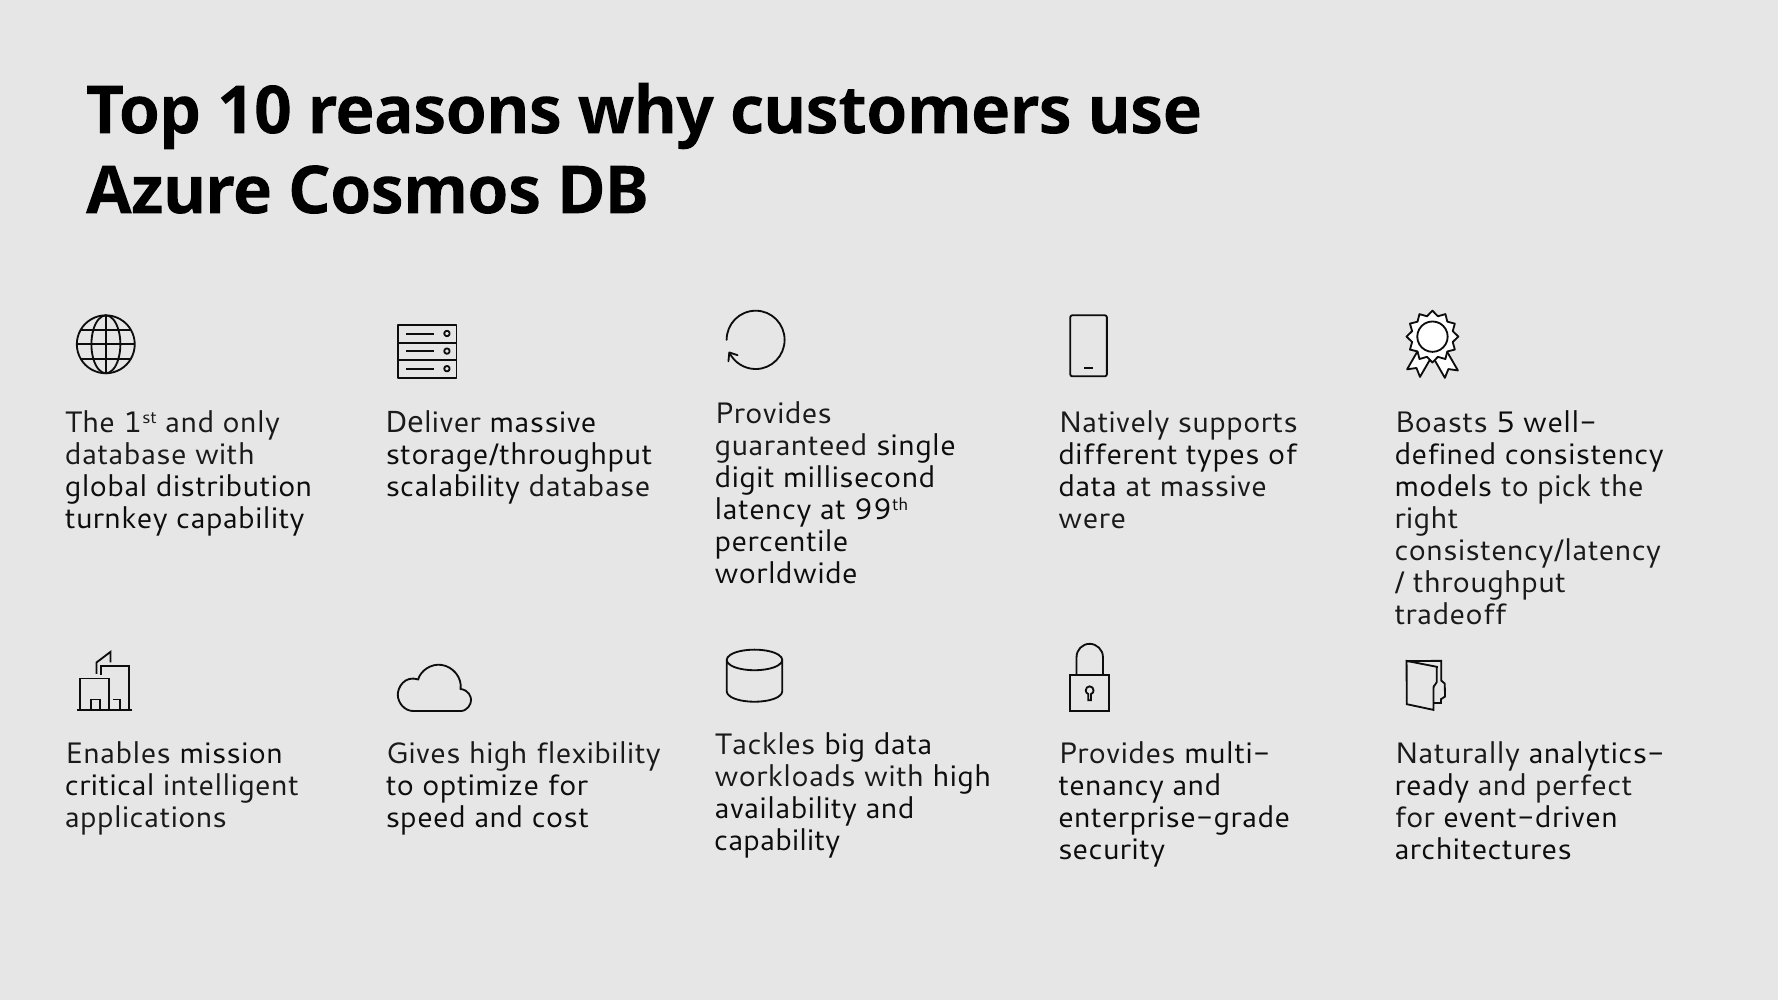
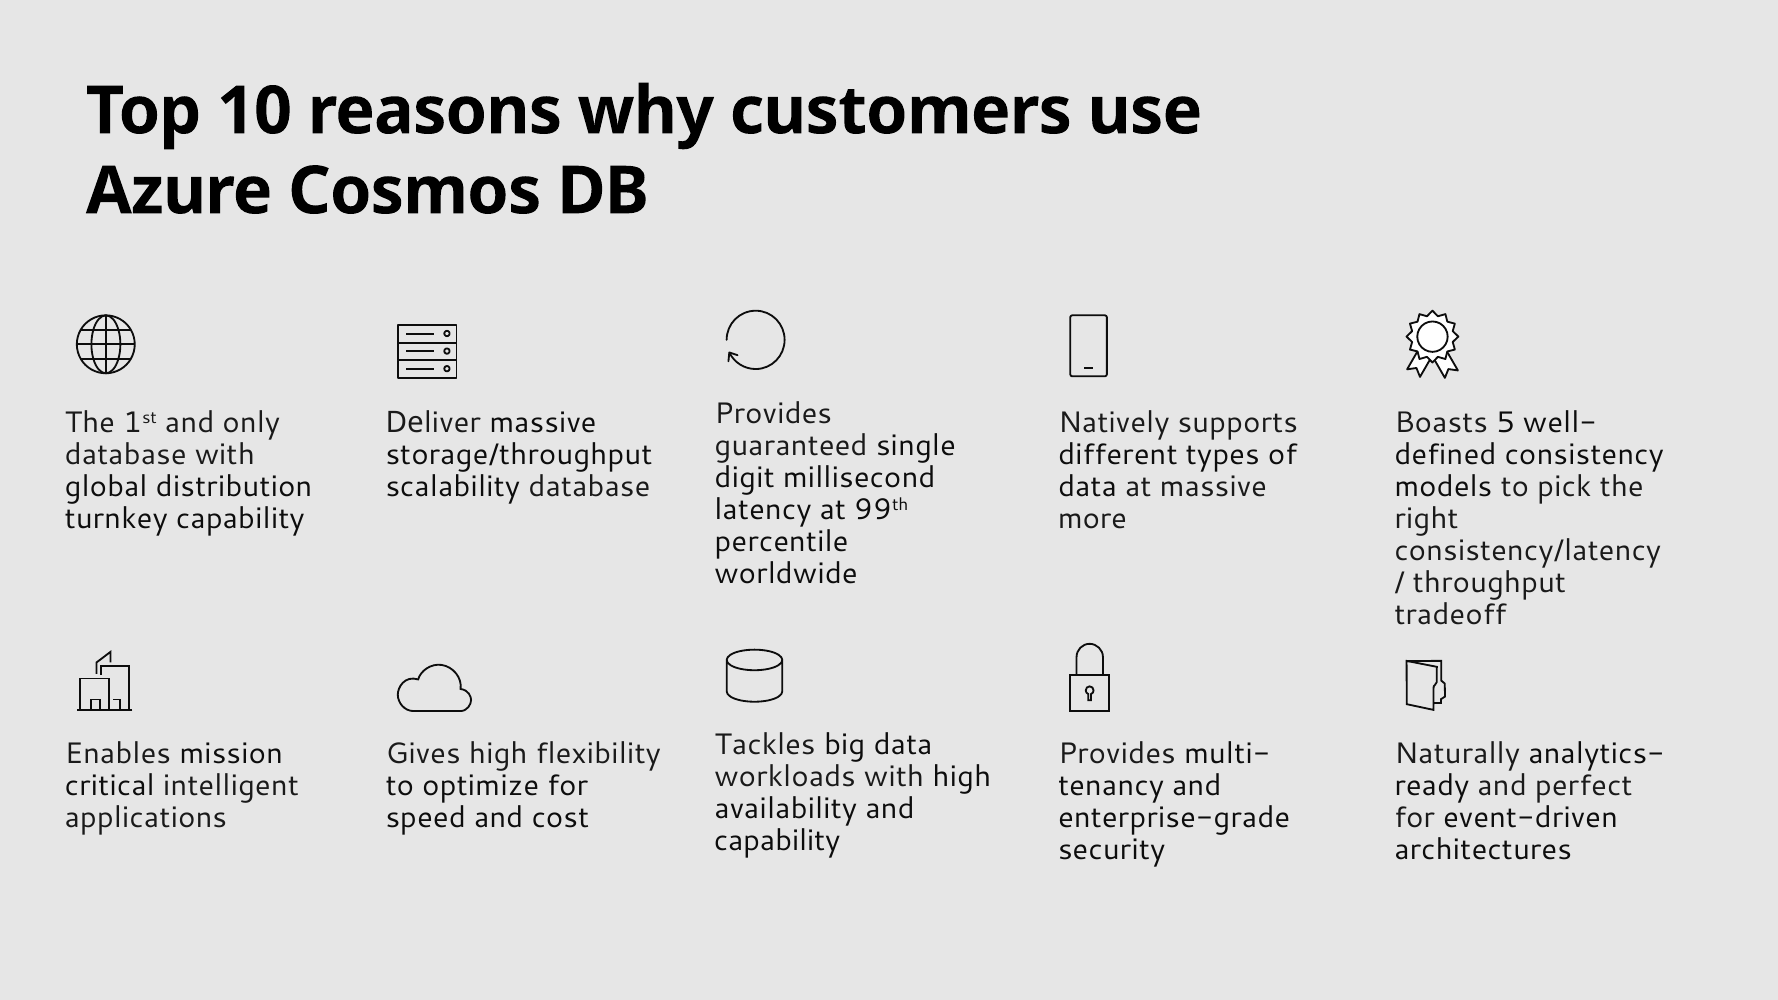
were: were -> more (1092, 519)
